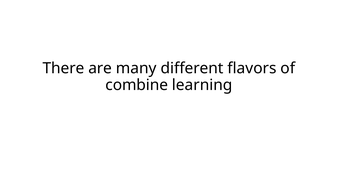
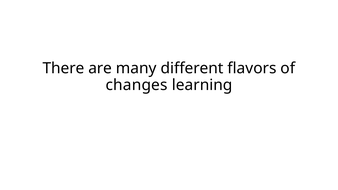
combine: combine -> changes (137, 85)
